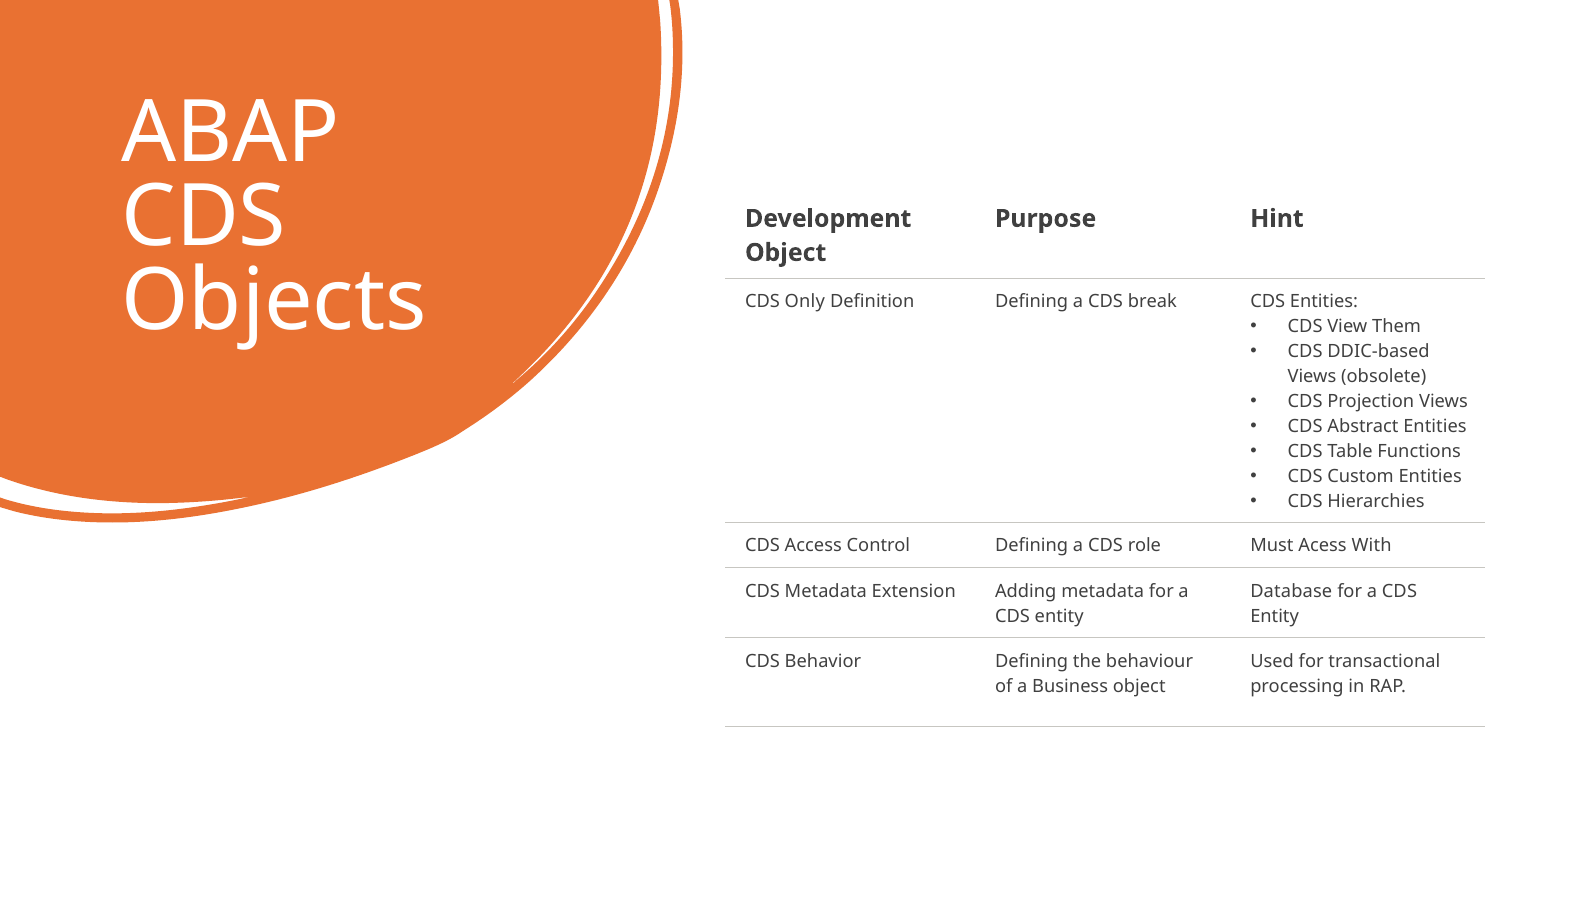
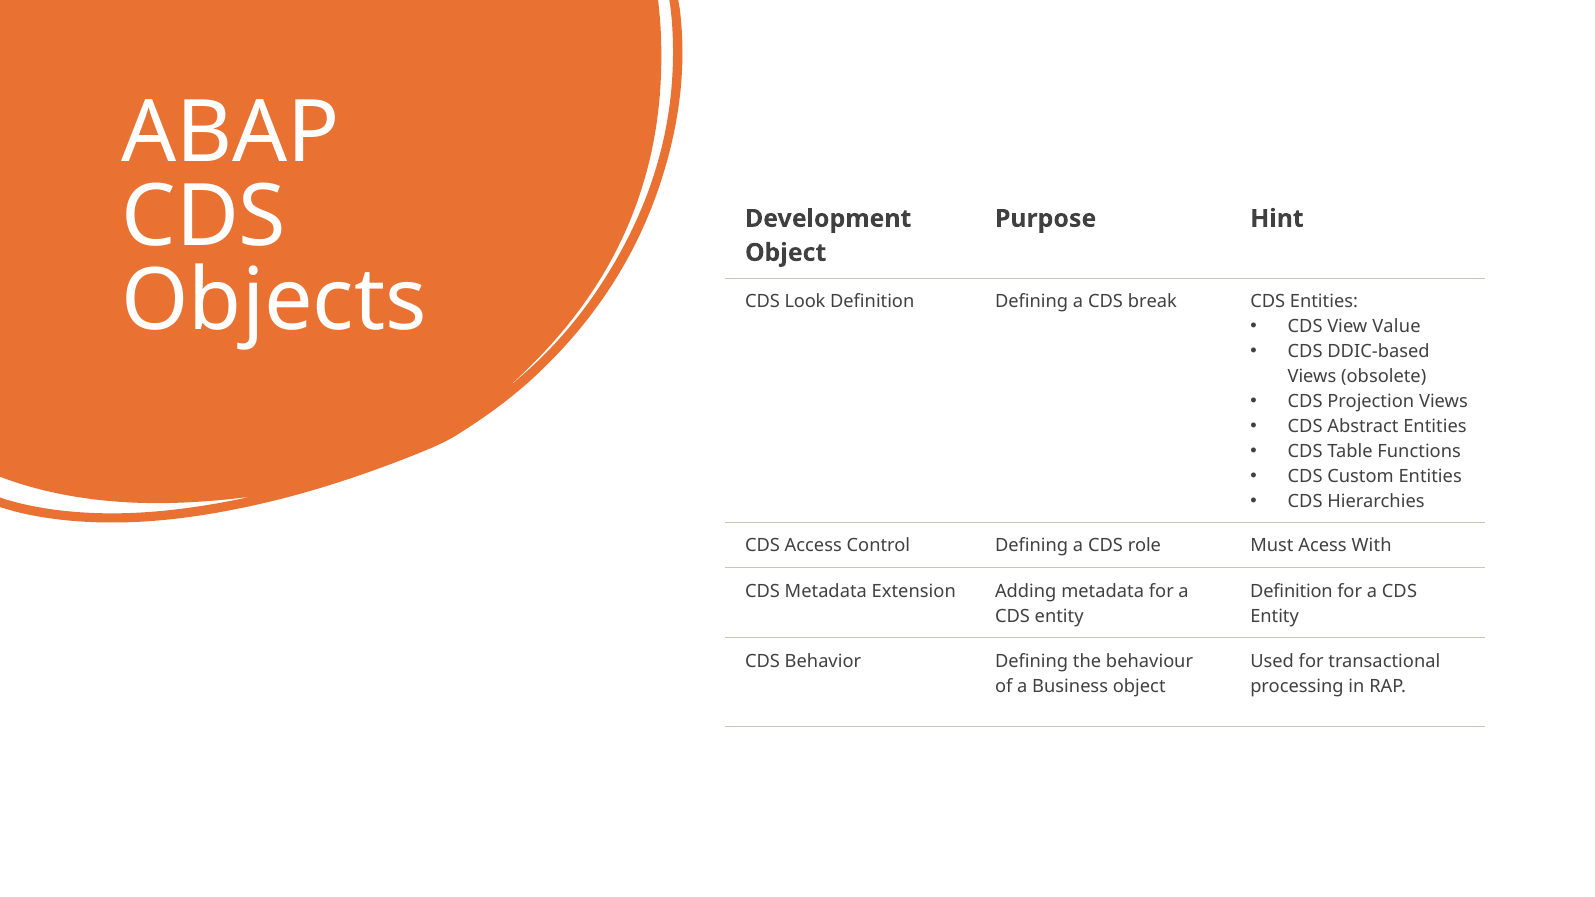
Only: Only -> Look (805, 302)
Them: Them -> Value (1396, 327)
Database: Database -> Definition (1291, 591)
